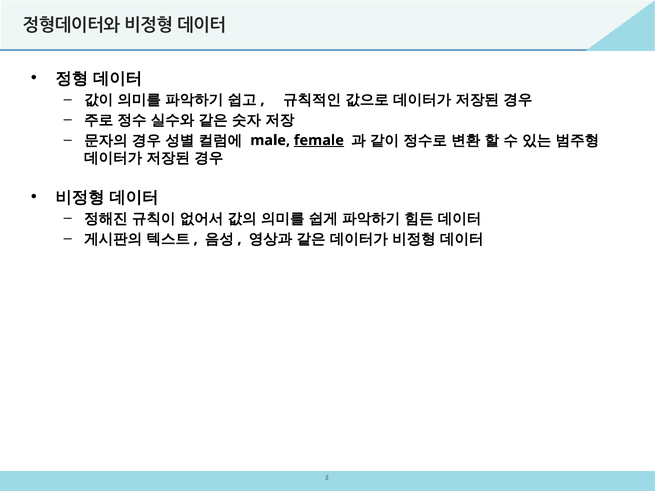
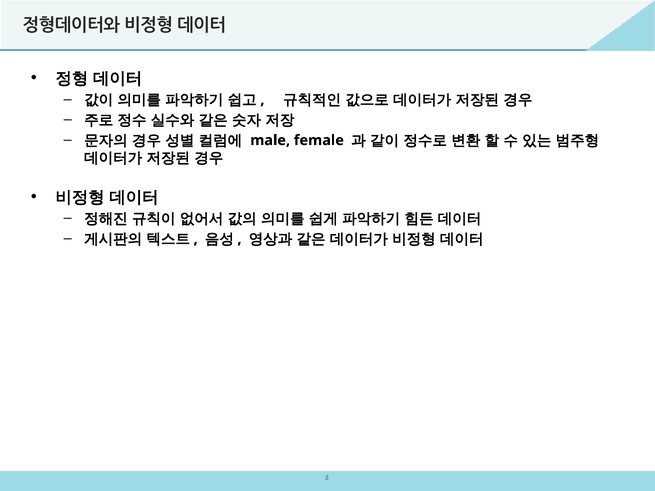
female underline: present -> none (319, 140)
